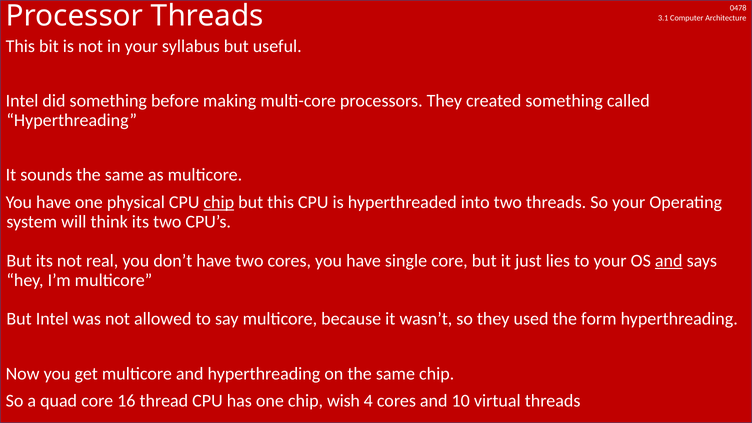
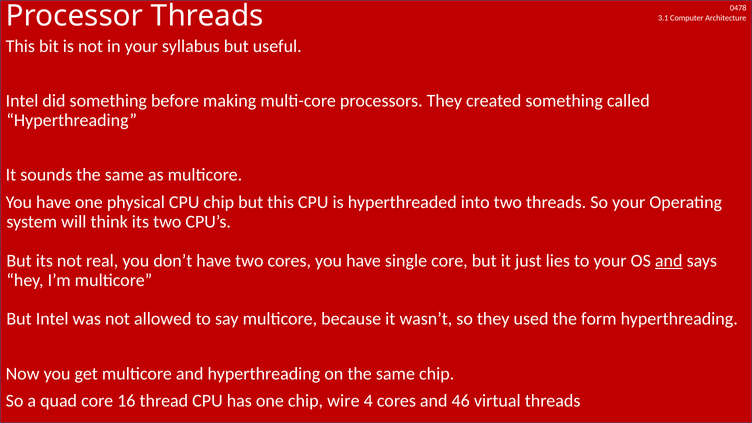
chip underline: present -> none (219, 202)
wish: wish -> wire (343, 401)
10: 10 -> 46 (461, 401)
